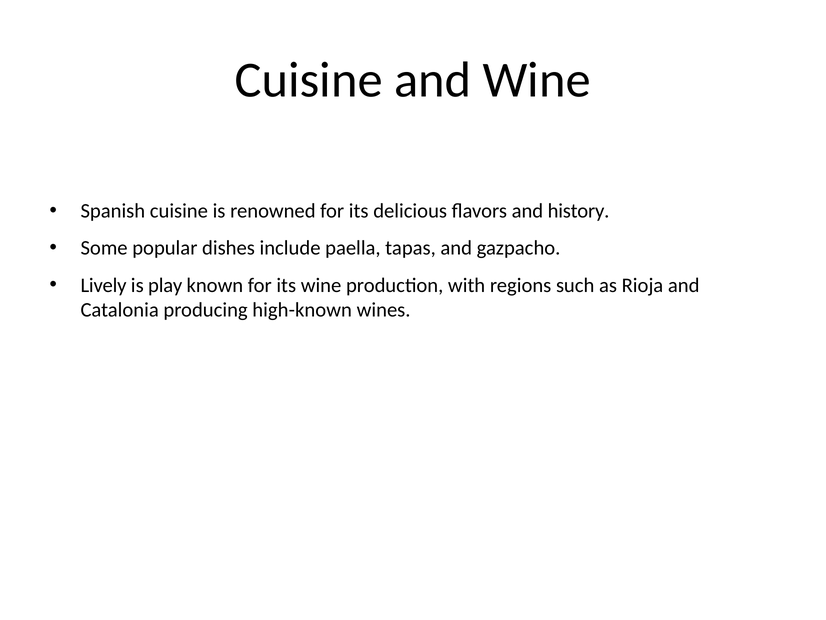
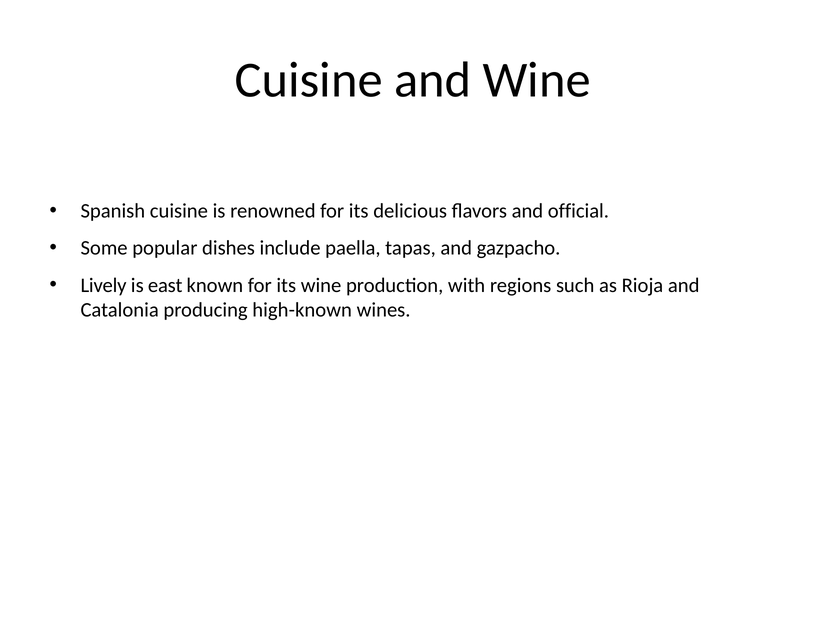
history: history -> official (578, 211)
play: play -> east (165, 285)
